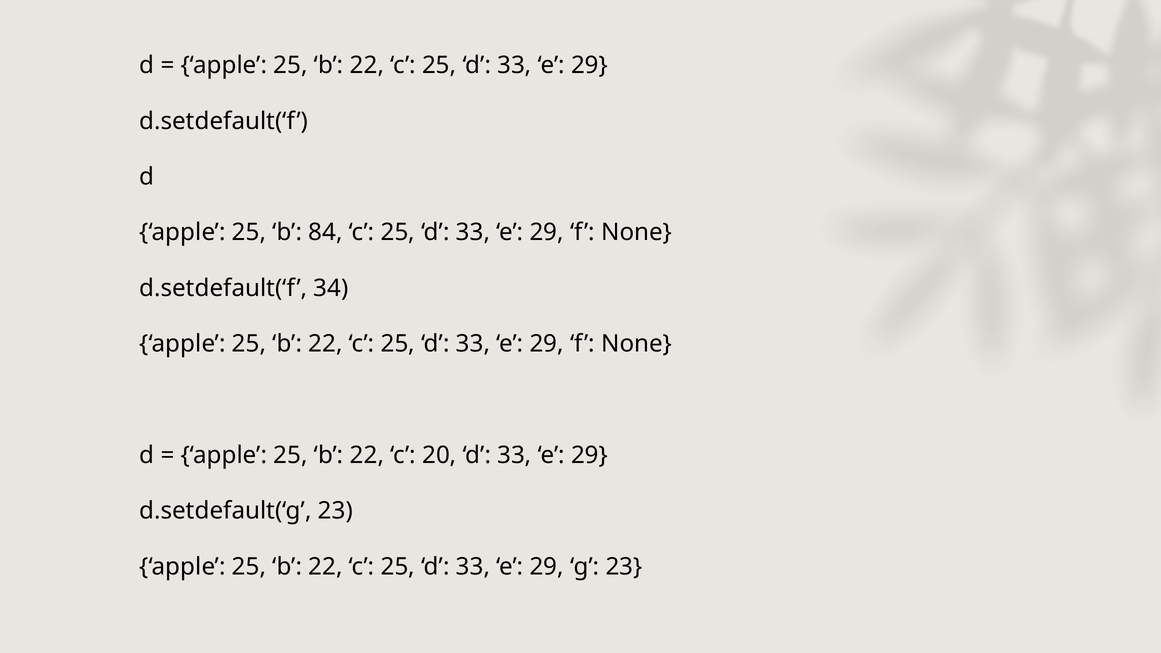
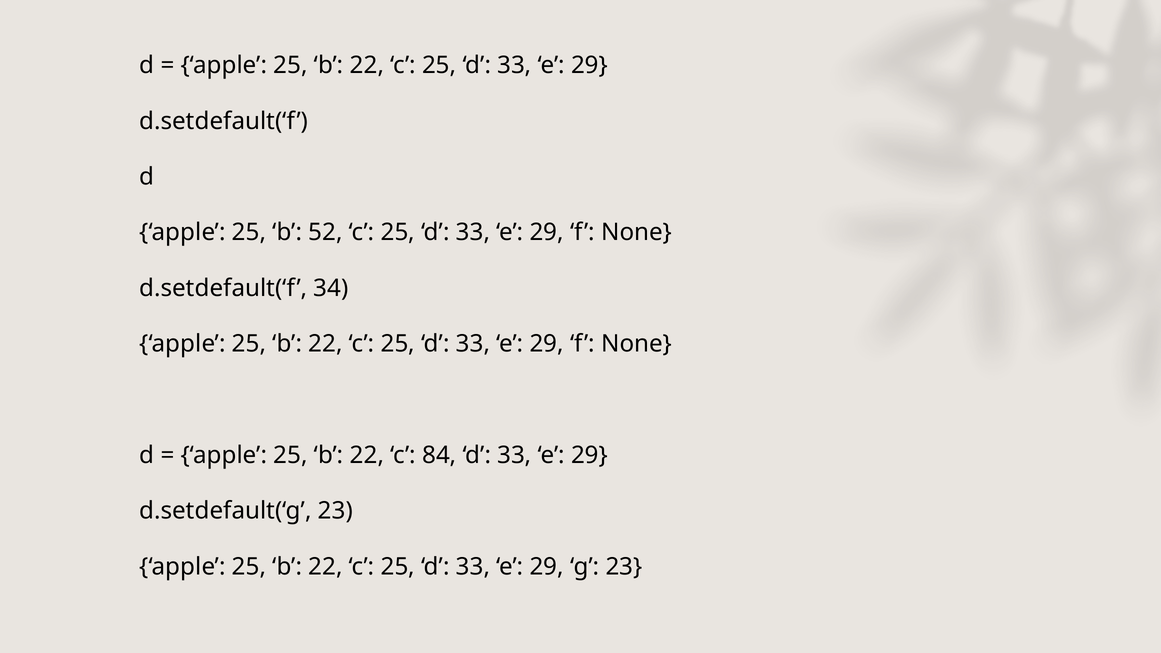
84: 84 -> 52 (325, 232)
20: 20 -> 84 (439, 455)
